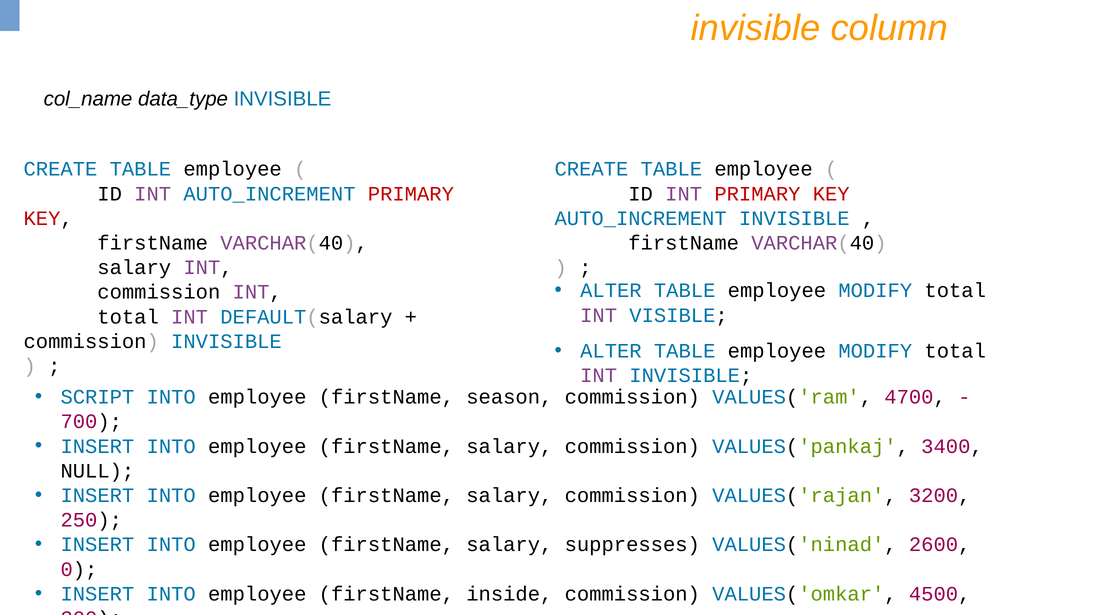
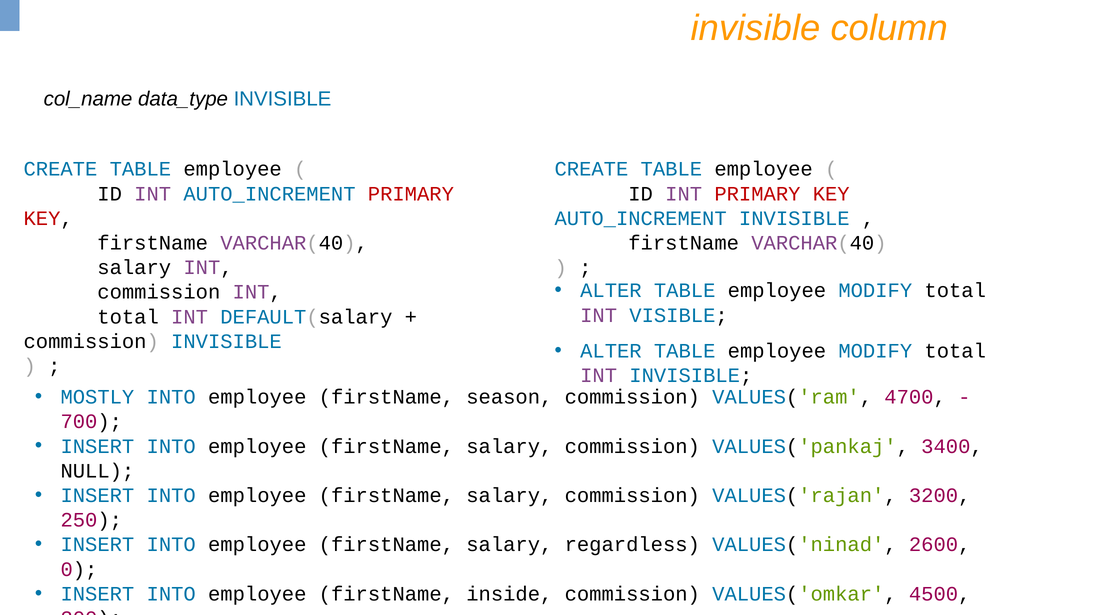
SCRIPT: SCRIPT -> MOSTLY (97, 397)
suppresses: suppresses -> regardless (632, 544)
